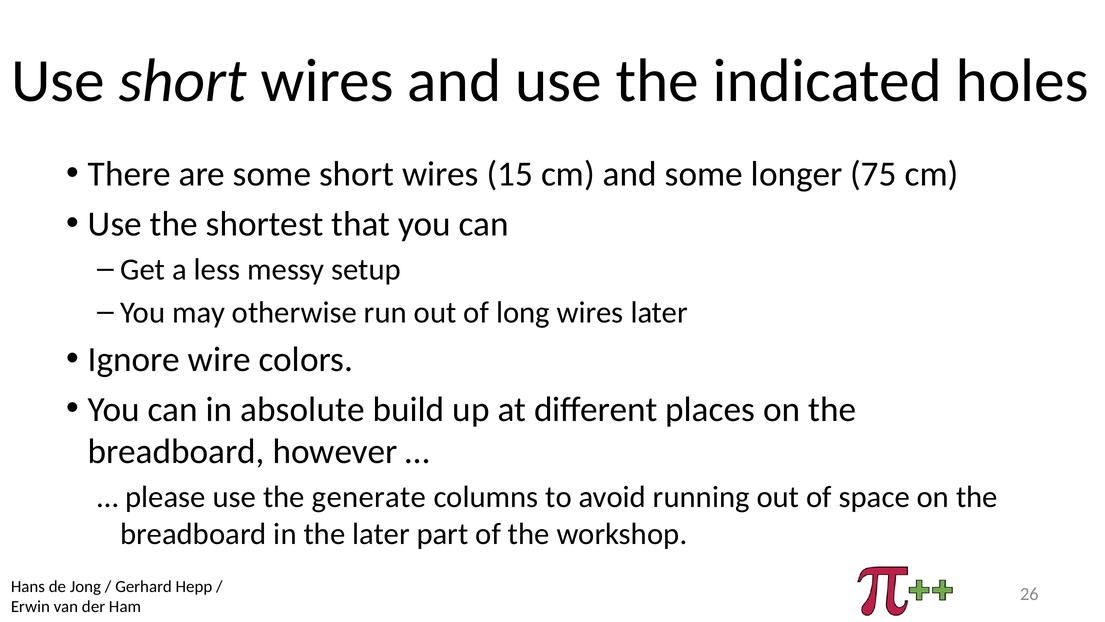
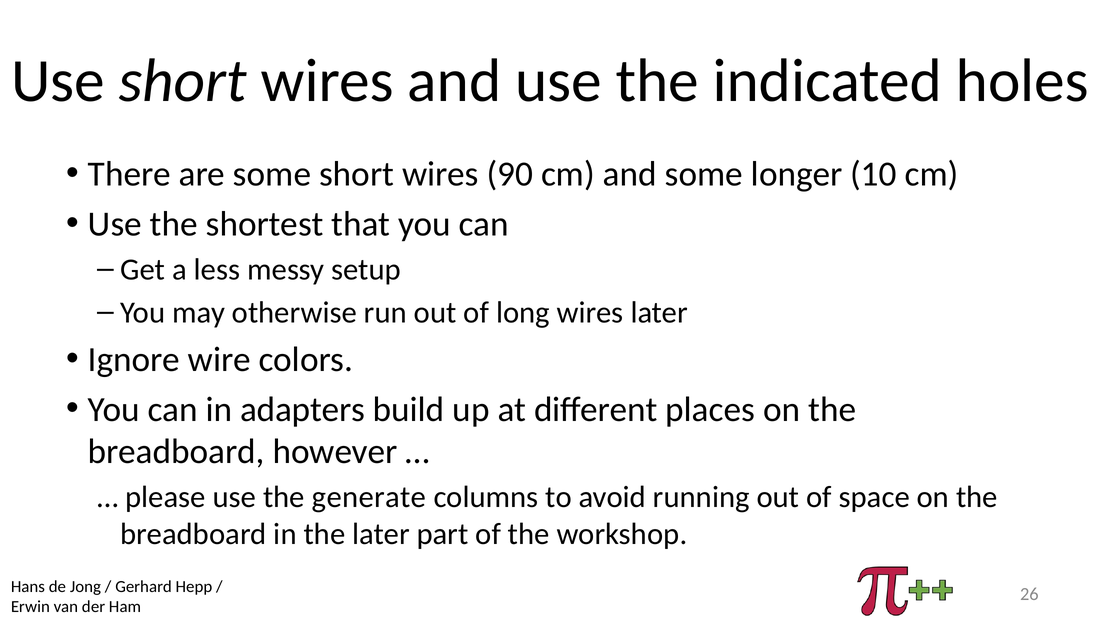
15: 15 -> 90 (510, 174)
75: 75 -> 10 (873, 174)
absolute: absolute -> adapters (303, 409)
